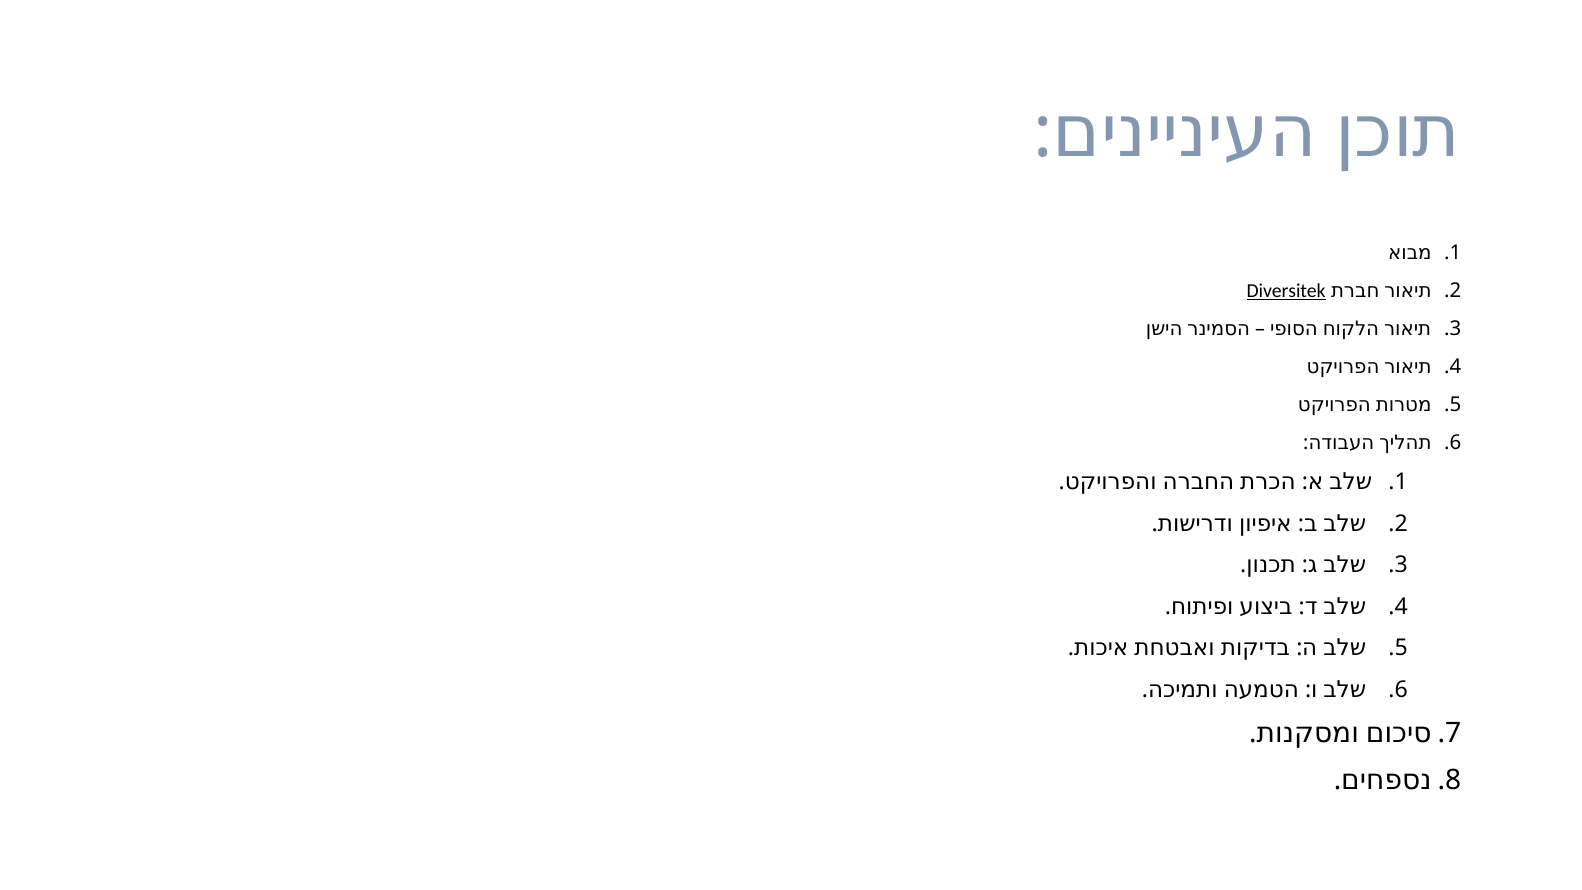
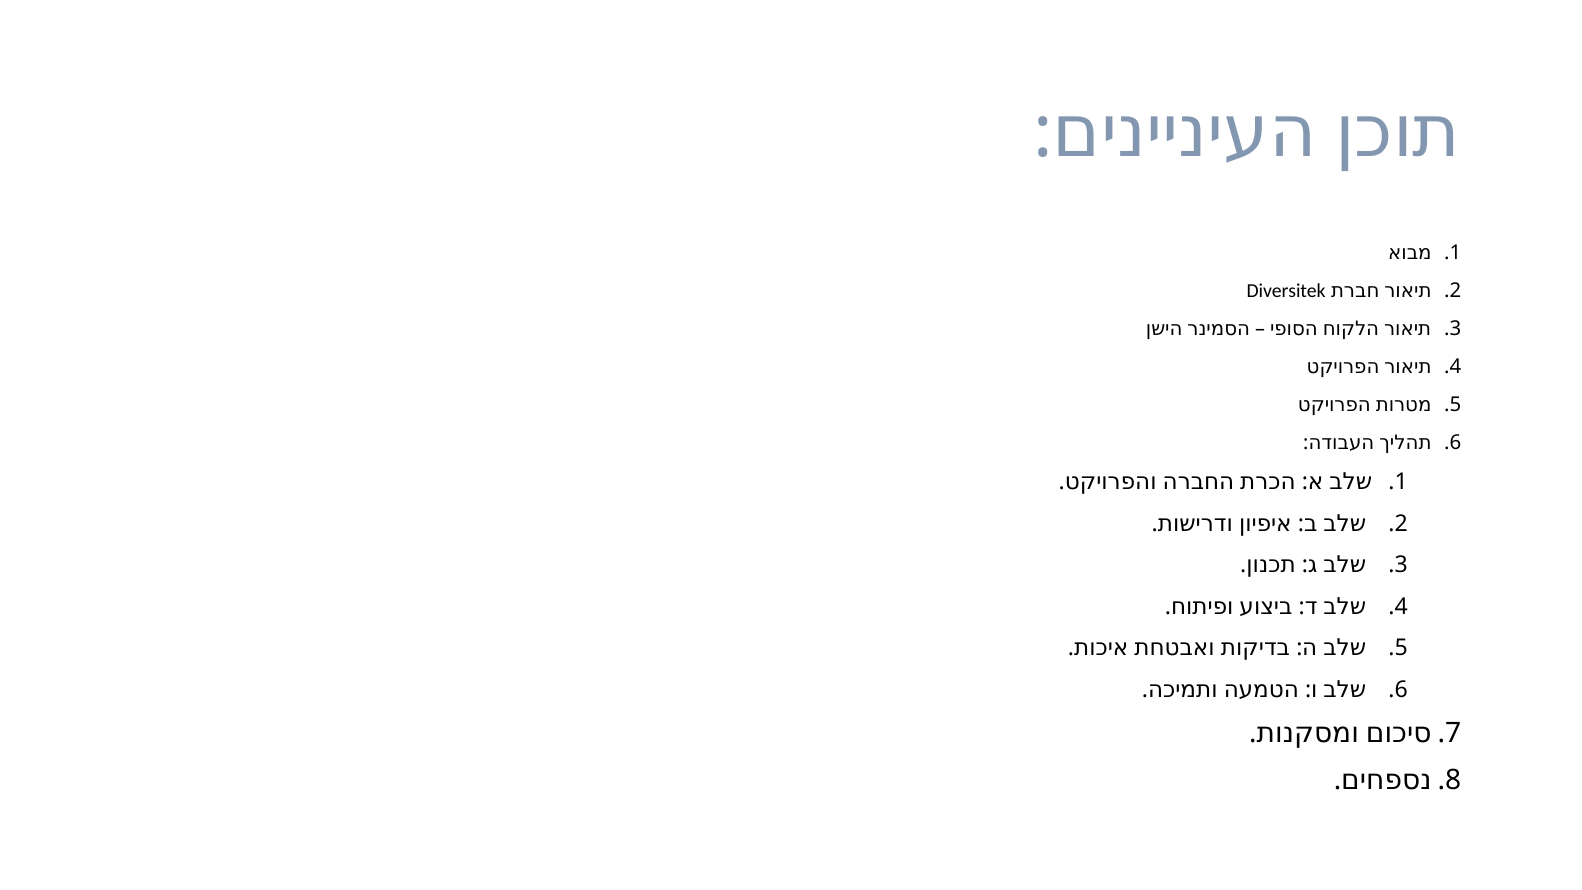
Diversitek underline: present -> none (1286, 291)
